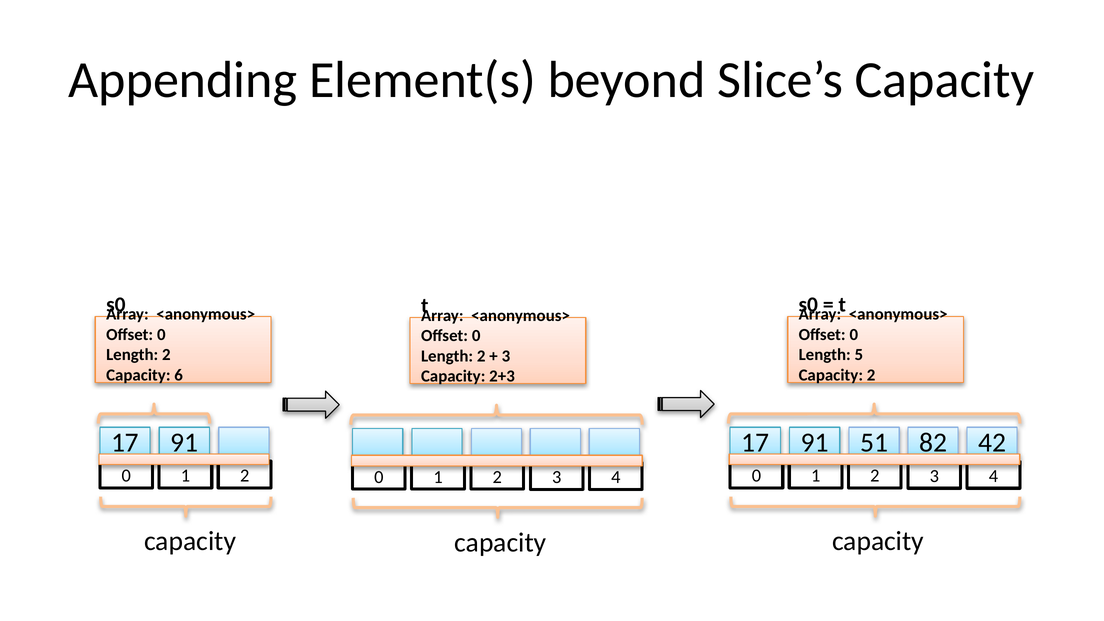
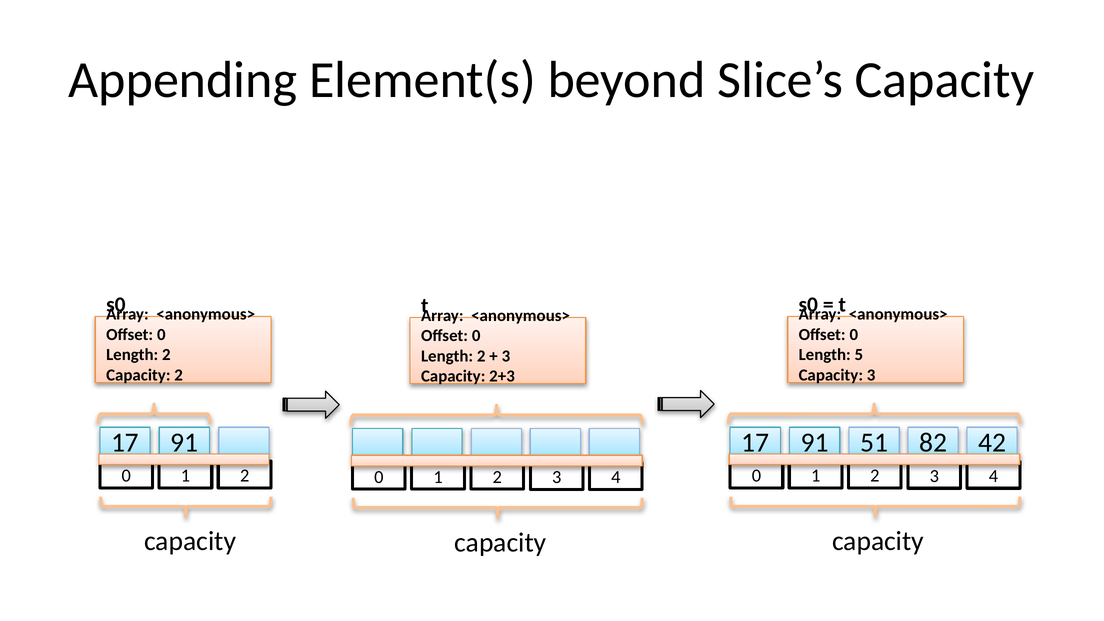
Capacity 6: 6 -> 2 (179, 375)
Capacity 2: 2 -> 3 (871, 375)
